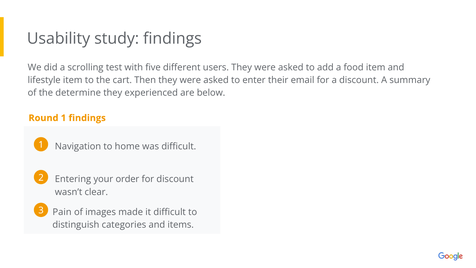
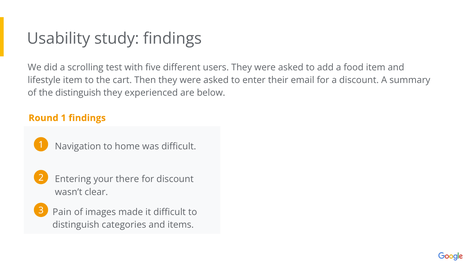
the determine: determine -> distinguish (78, 93)
order: order -> there (127, 179)
